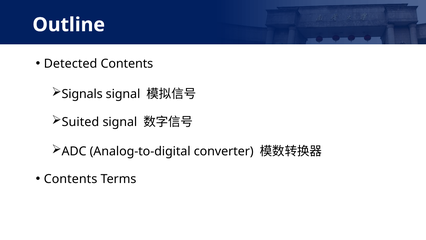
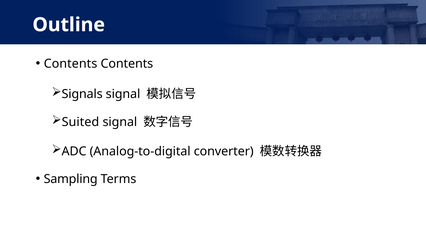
Detected: Detected -> Contents (71, 64)
Contents: Contents -> Sampling (71, 179)
